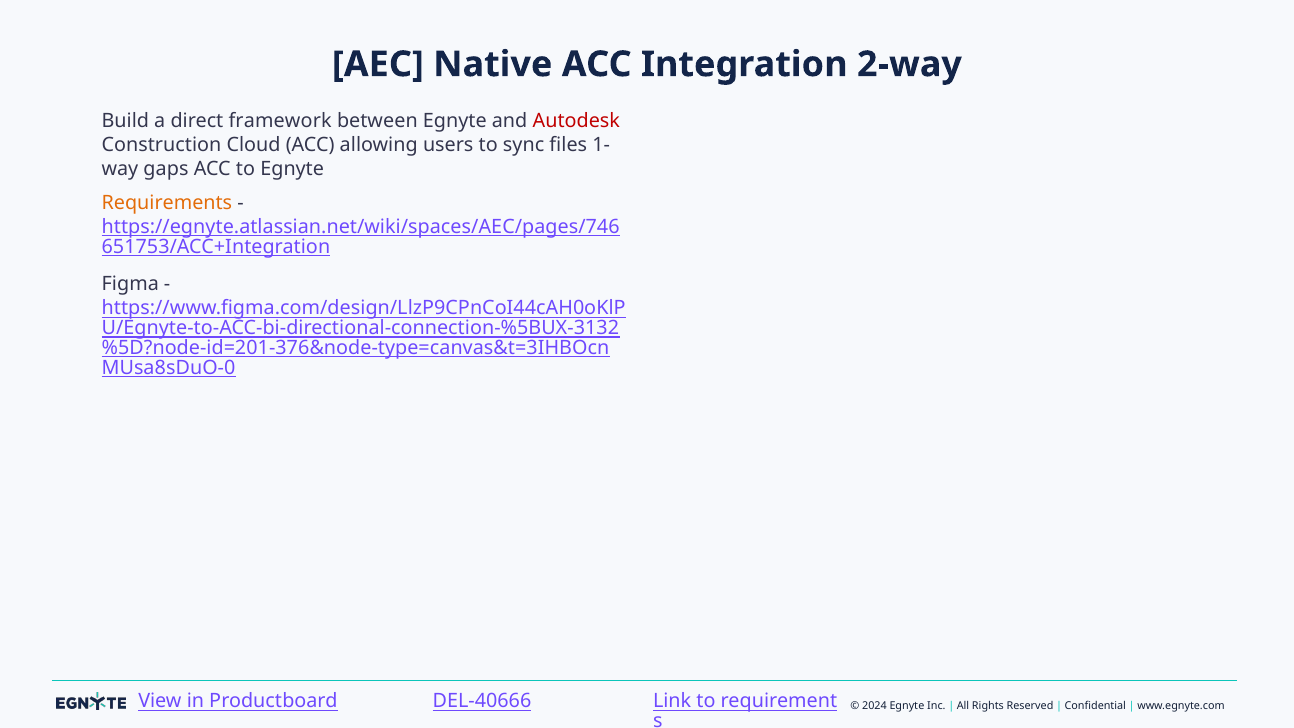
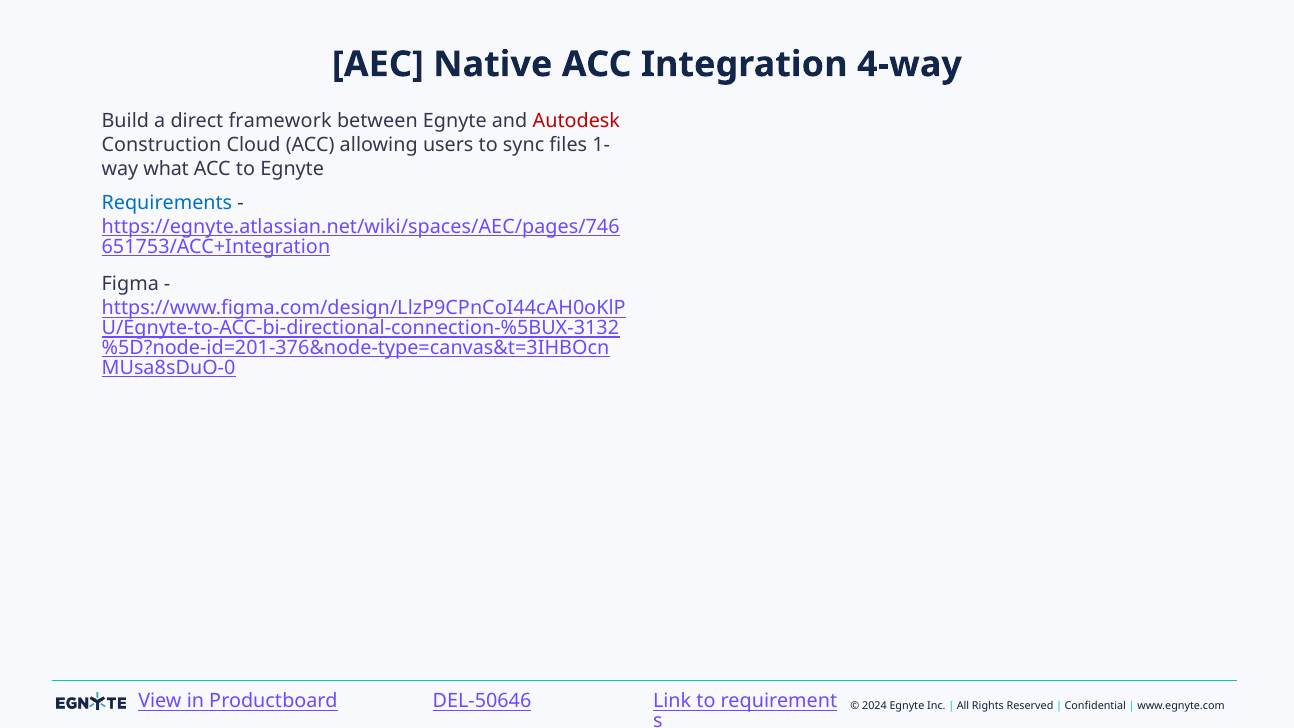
2-way: 2-way -> 4-way (909, 64)
gaps: gaps -> what (166, 169)
Requirements colour: orange -> blue (167, 203)
DEL-40666: DEL-40666 -> DEL-50646 (482, 701)
